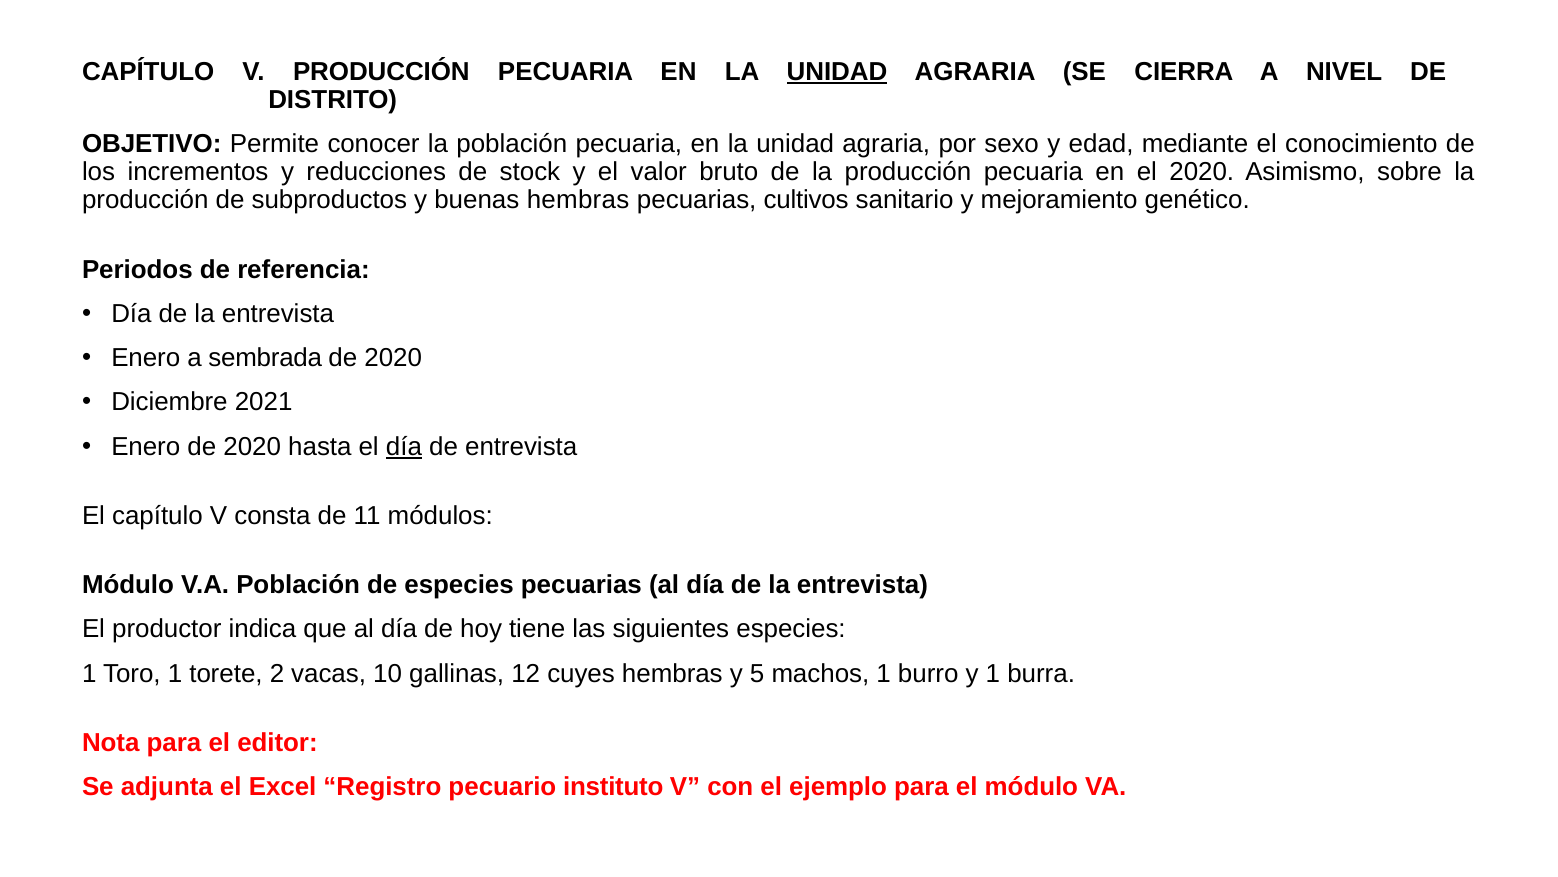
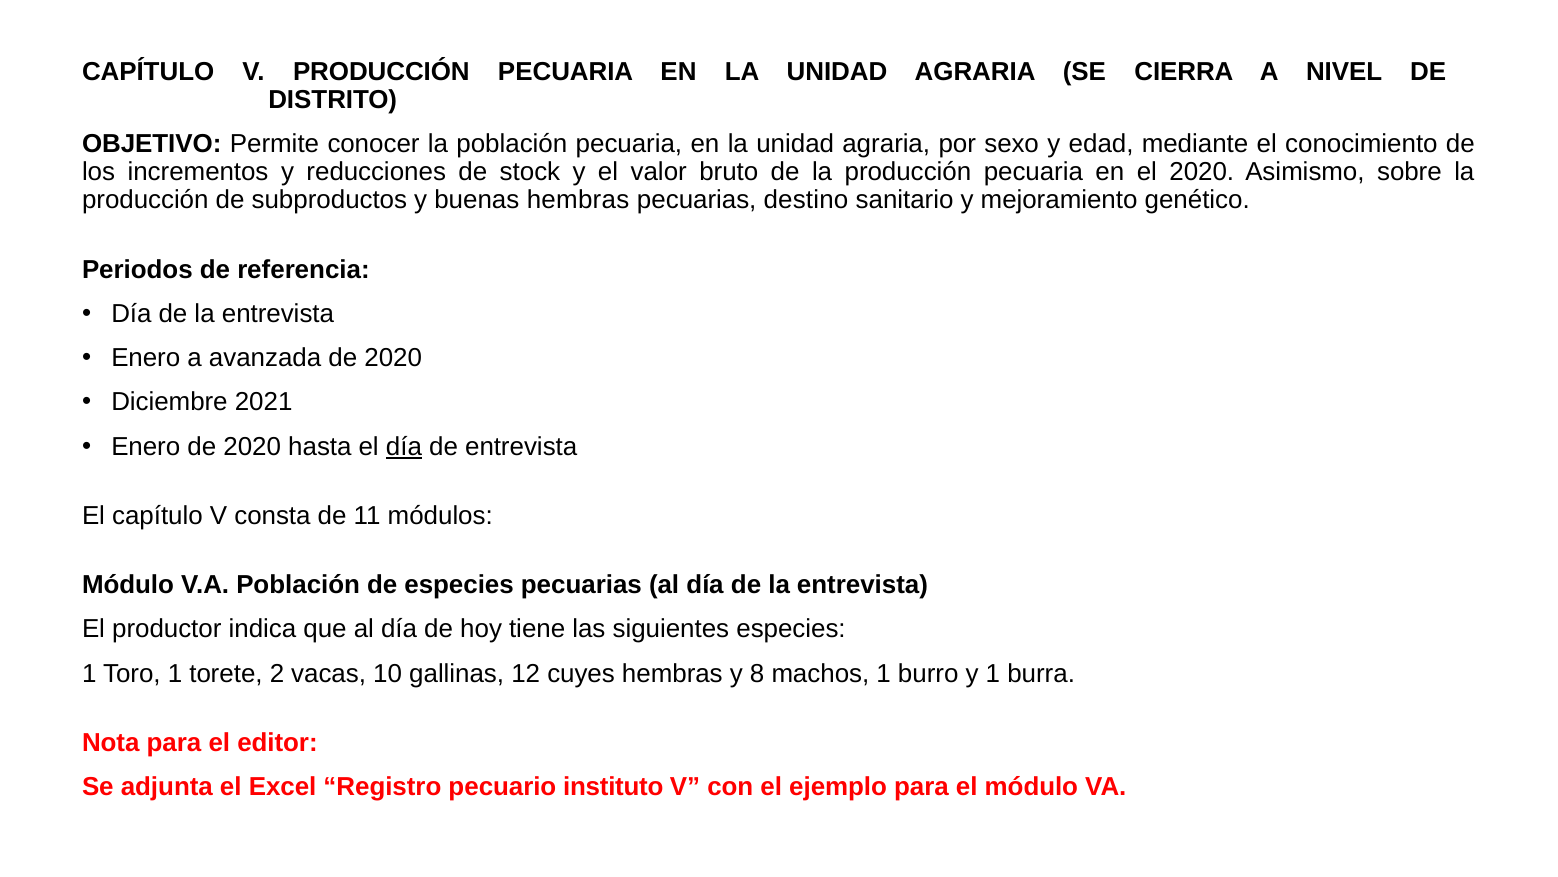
UNIDAD underline: present -> none (837, 72)
cultivos: cultivos -> destino (806, 200)
sembrada: sembrada -> avanzada (265, 358)
5: 5 -> 8 (757, 673)
